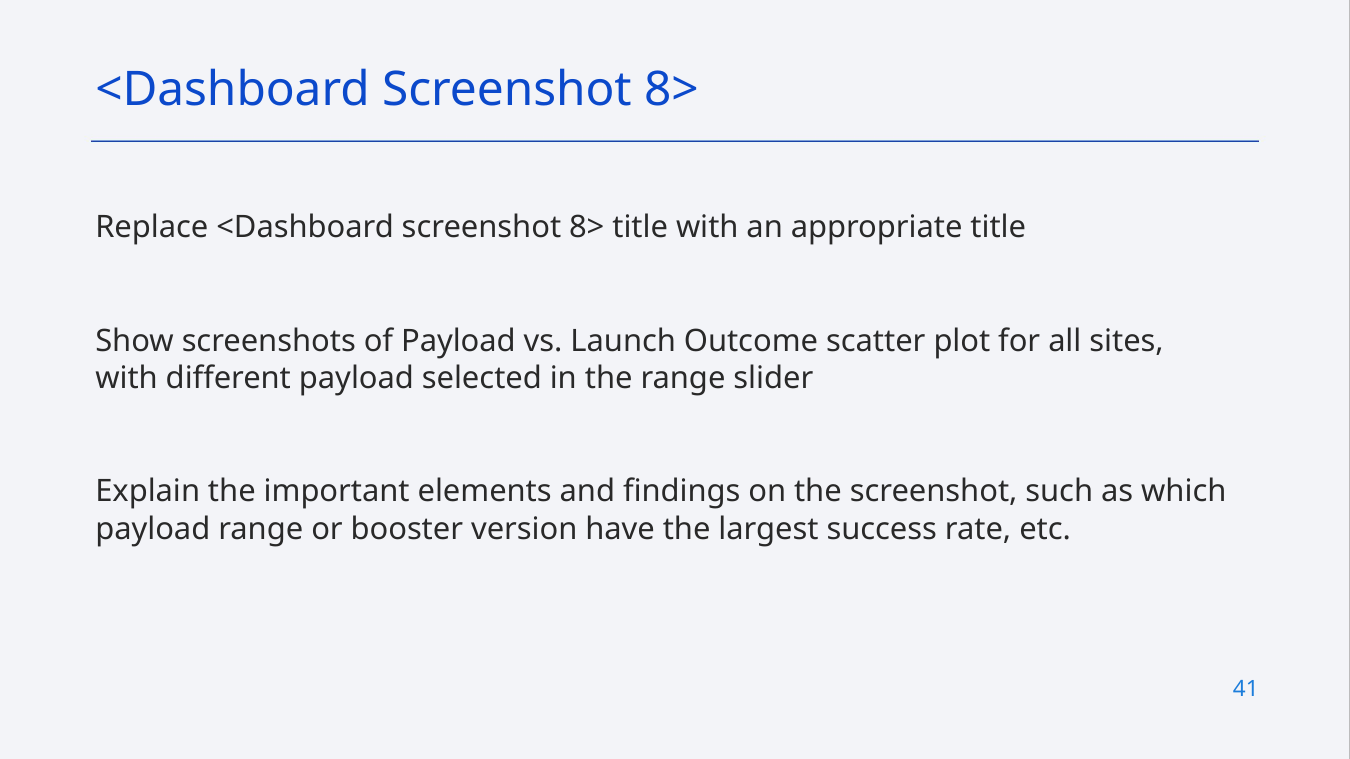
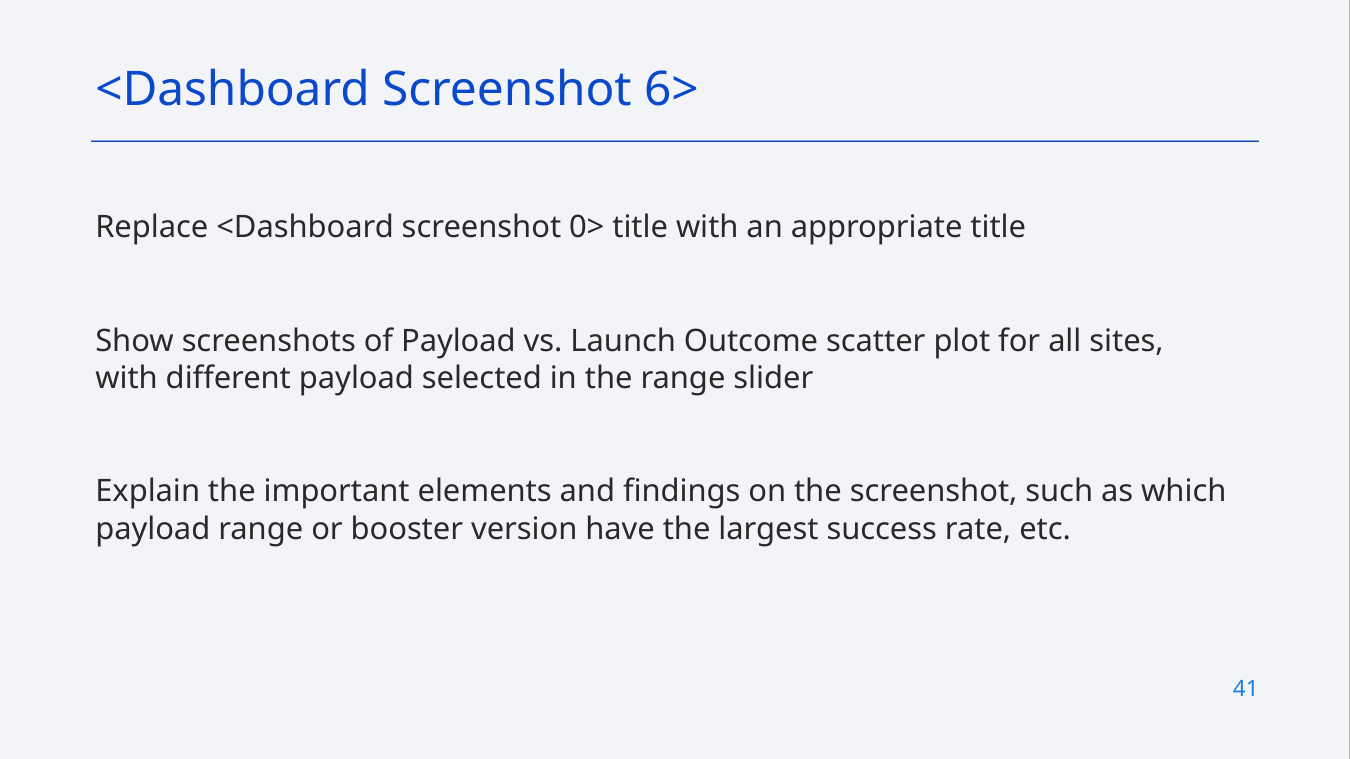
8>: 8> -> 6> (671, 90)
Replace <Dashboard screenshot 8>: 8> -> 0> (587, 228)
